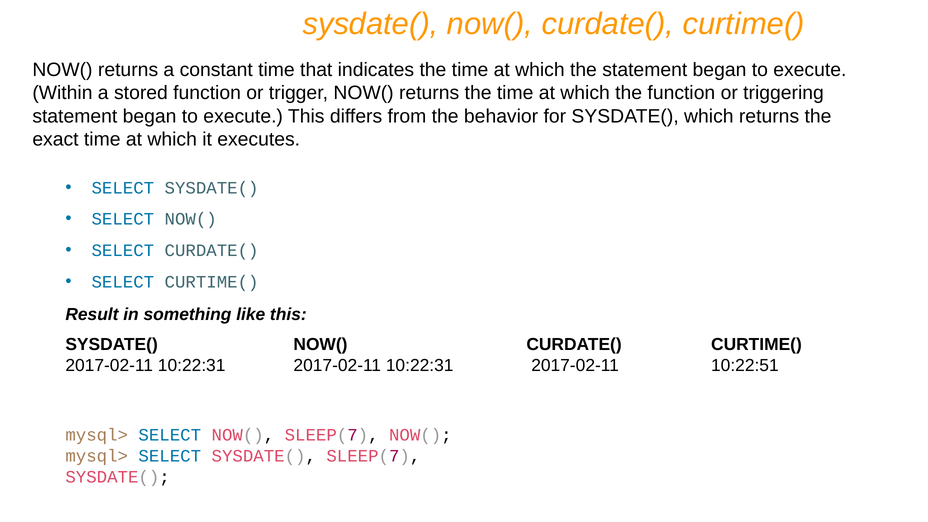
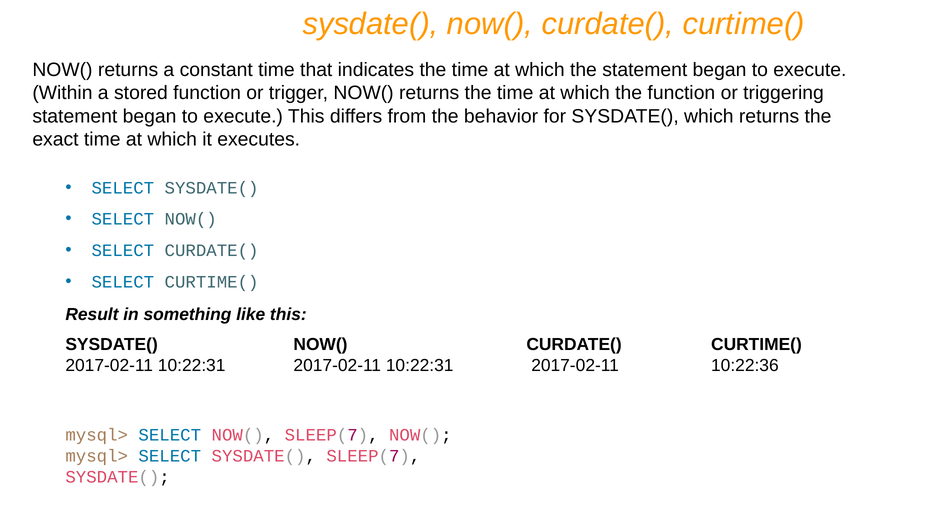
10:22:51: 10:22:51 -> 10:22:36 (745, 365)
